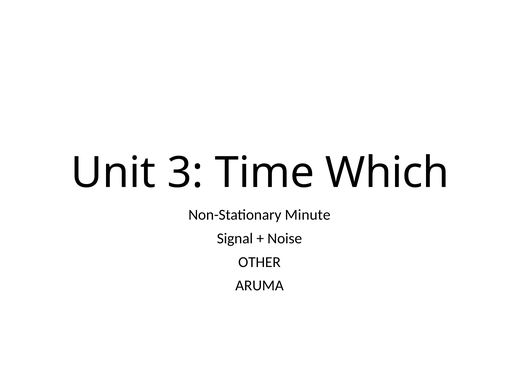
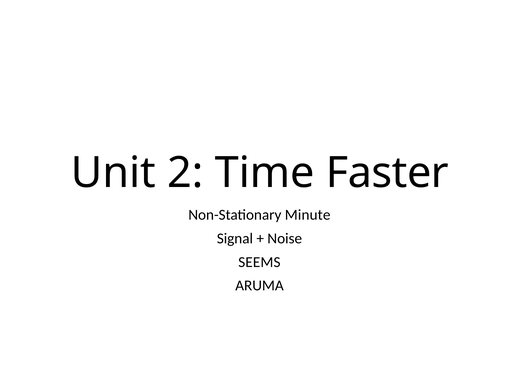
3: 3 -> 2 (185, 173)
Which: Which -> Faster (387, 173)
OTHER: OTHER -> SEEMS (259, 262)
